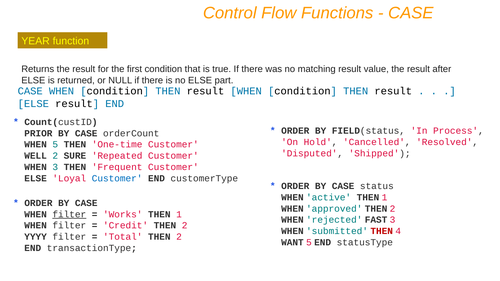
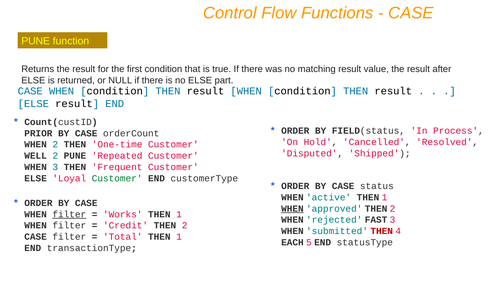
YEAR: YEAR -> PUNE (36, 41)
WHEN 5: 5 -> 2 (55, 145)
2 SURE: SURE -> PUNE (75, 156)
Customer colour: blue -> green (117, 178)
WHEN underline: none -> present (292, 209)
YYYY: YYYY -> CASE (36, 237)
Total THEN 2: 2 -> 1 (179, 237)
WANT: WANT -> EACH (292, 243)
